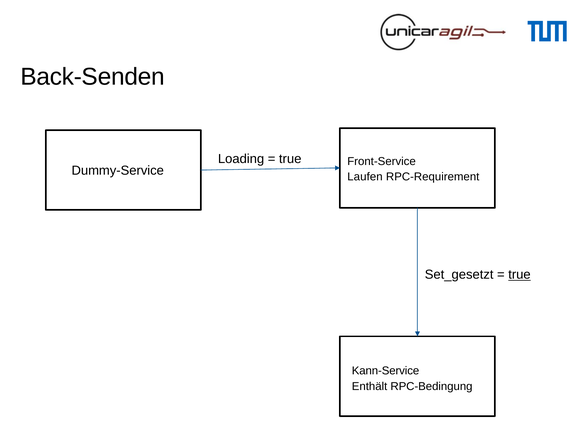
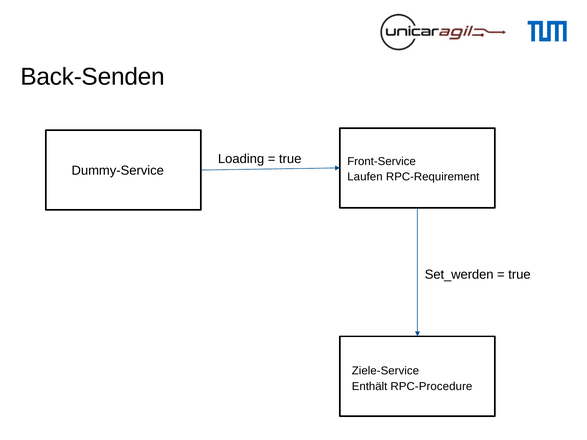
Set_gesetzt: Set_gesetzt -> Set_werden (459, 275)
true underline: present -> none (519, 275)
Kann-Service: Kann-Service -> Ziele-Service (385, 371)
RPC-Bedingung: RPC-Bedingung -> RPC-Procedure (431, 386)
